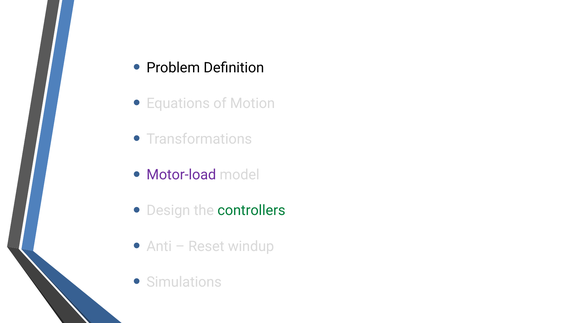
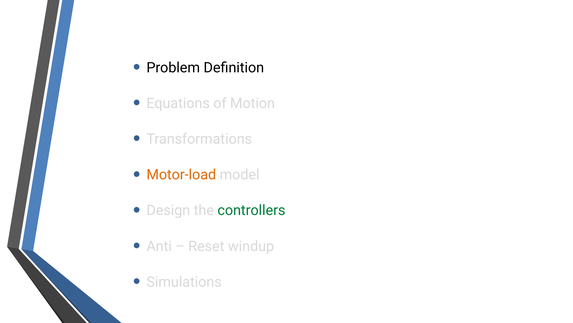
Motor-load colour: purple -> orange (181, 174)
